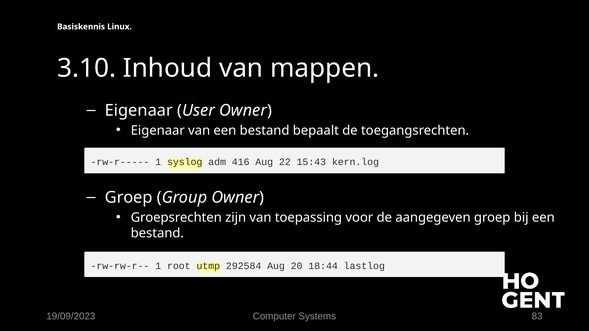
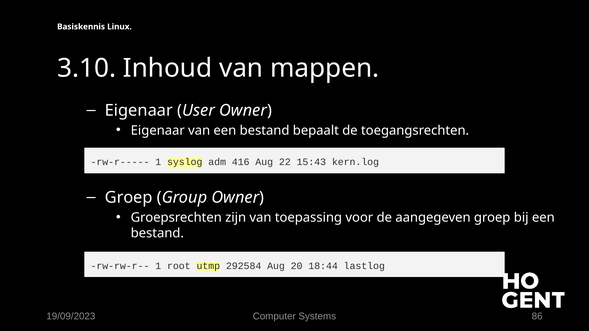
83: 83 -> 86 (537, 317)
